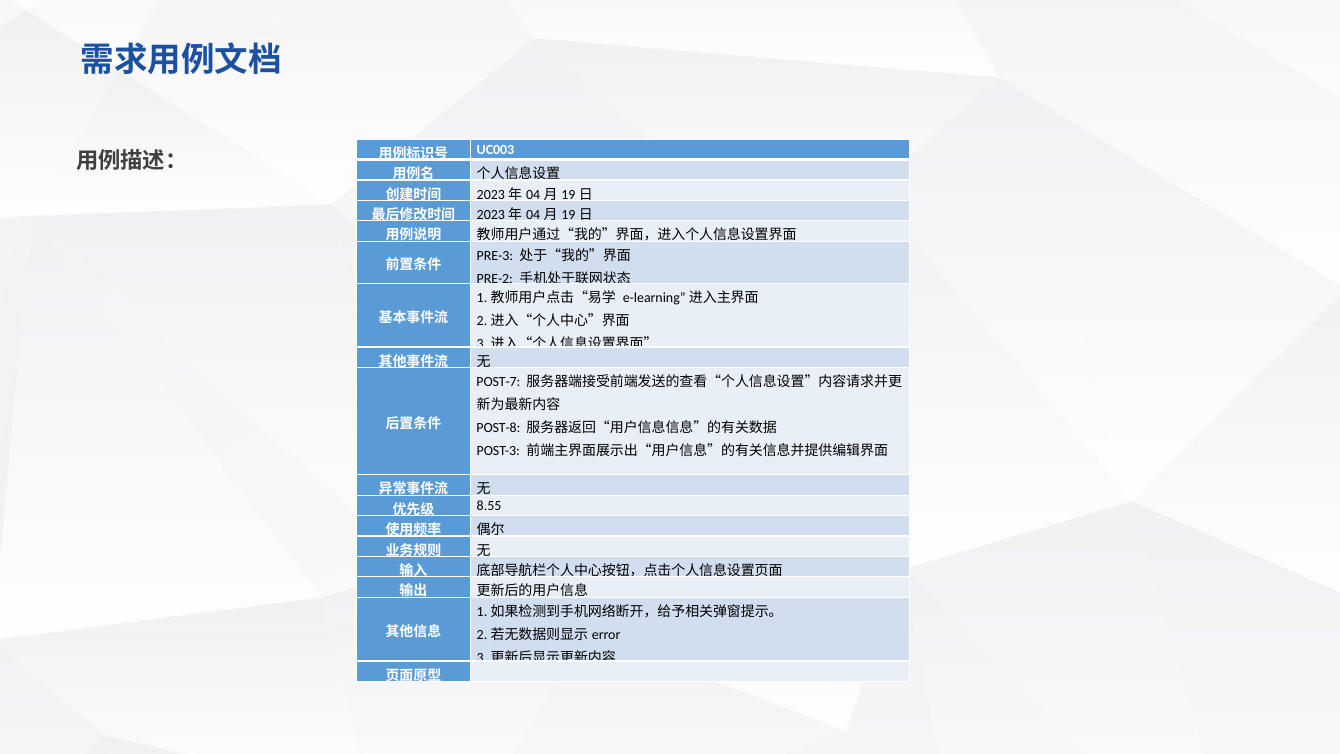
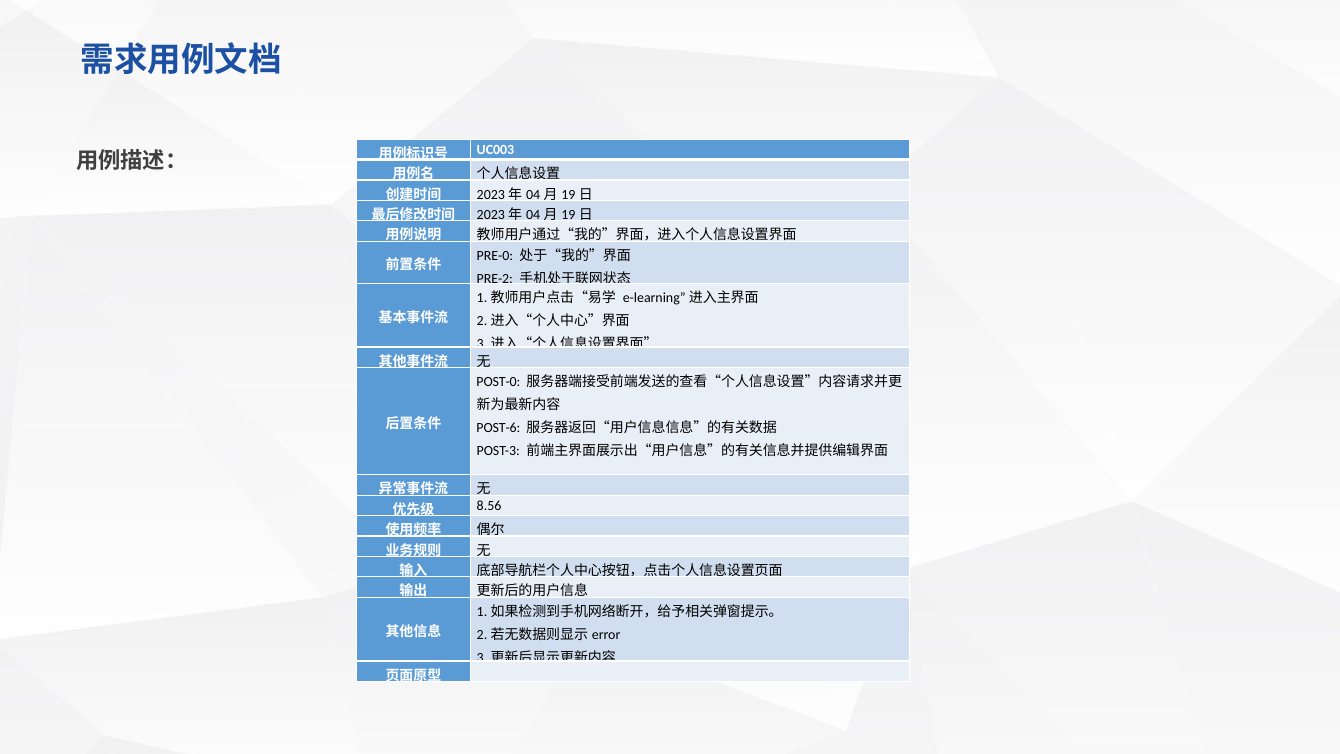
PRE-3: PRE-3 -> PRE-0 (495, 256)
POST-7: POST-7 -> POST-0 (498, 382)
POST-8: POST-8 -> POST-6 (498, 428)
8.55: 8.55 -> 8.56 (489, 506)
